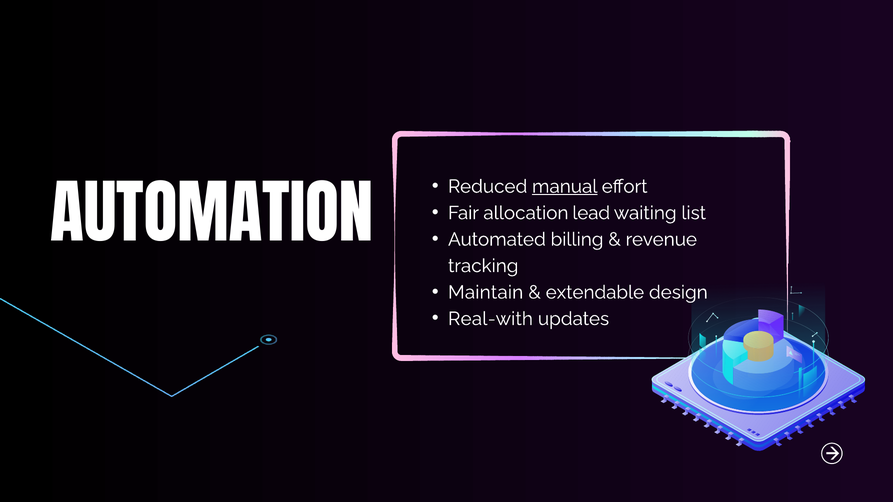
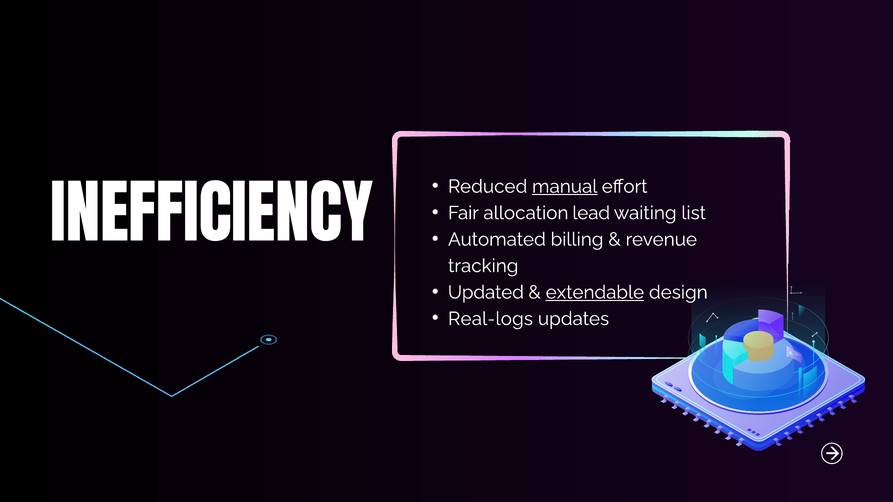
AUTOMATION: AUTOMATION -> INEFFICIENCY (212, 218)
Maintain: Maintain -> Updated (486, 293)
extendable underline: none -> present (595, 293)
Real-with: Real-with -> Real-logs (491, 319)
